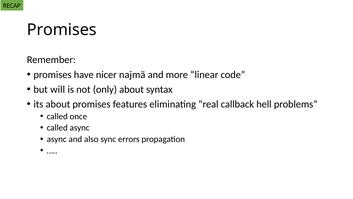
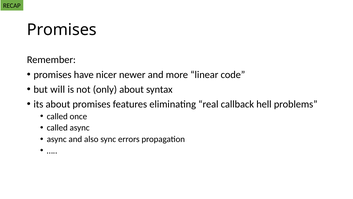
najmä: najmä -> newer (132, 74)
